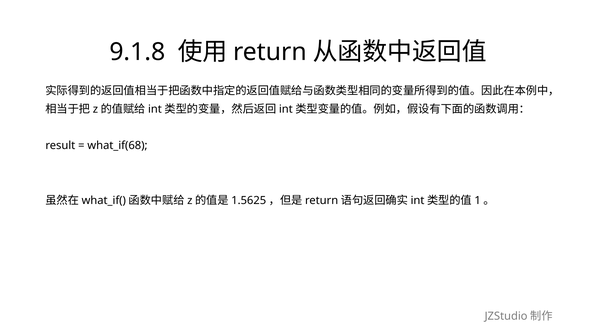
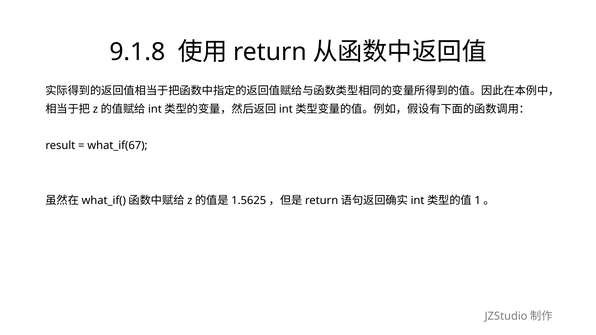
what_if(68: what_if(68 -> what_if(67 (117, 146)
